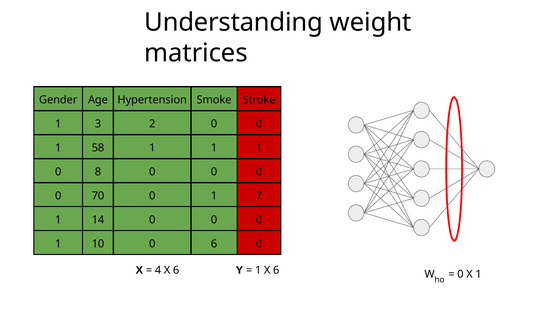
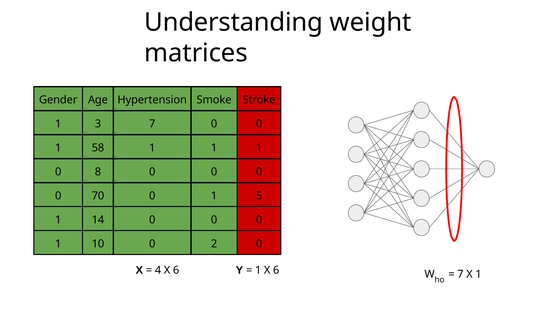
3 2: 2 -> 7 (152, 124)
7: 7 -> 5 (259, 196)
0 6: 6 -> 2 (214, 244)
0: 0 -> 7 (460, 274)
